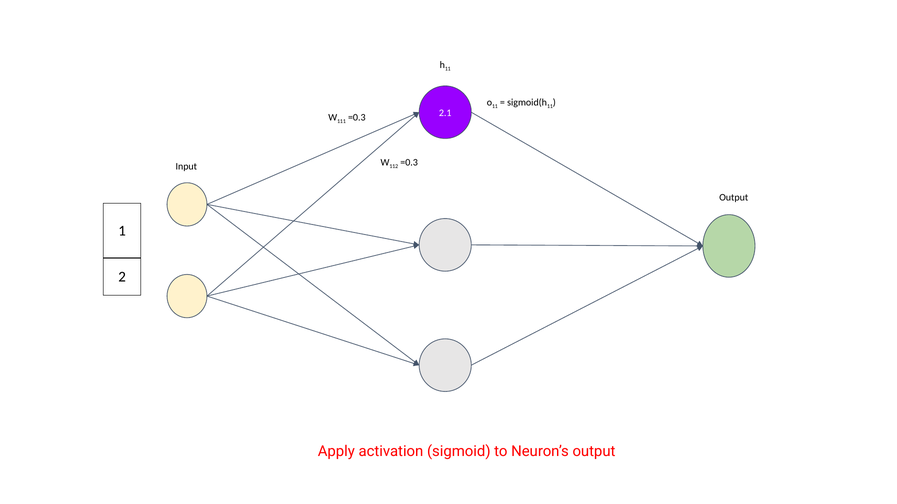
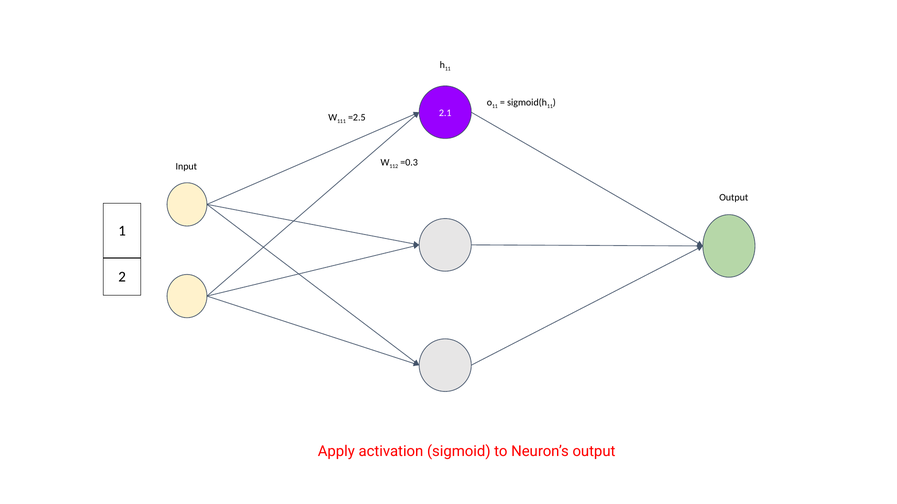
=0.3: =0.3 -> =2.5 (357, 118)
